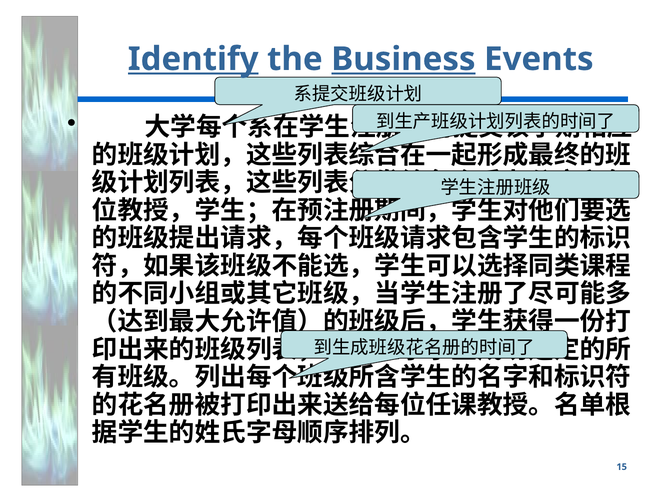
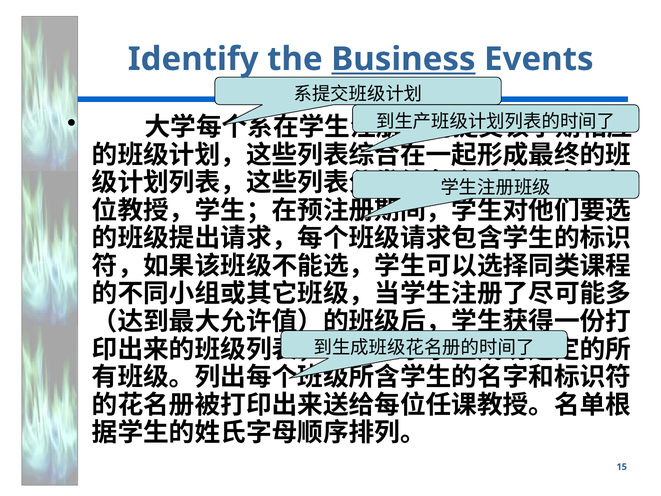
Identify underline: present -> none (193, 59)
